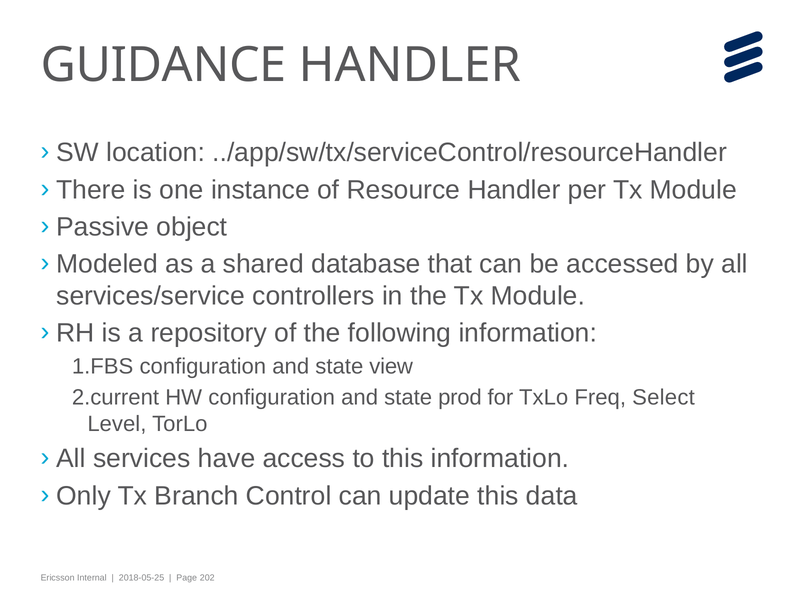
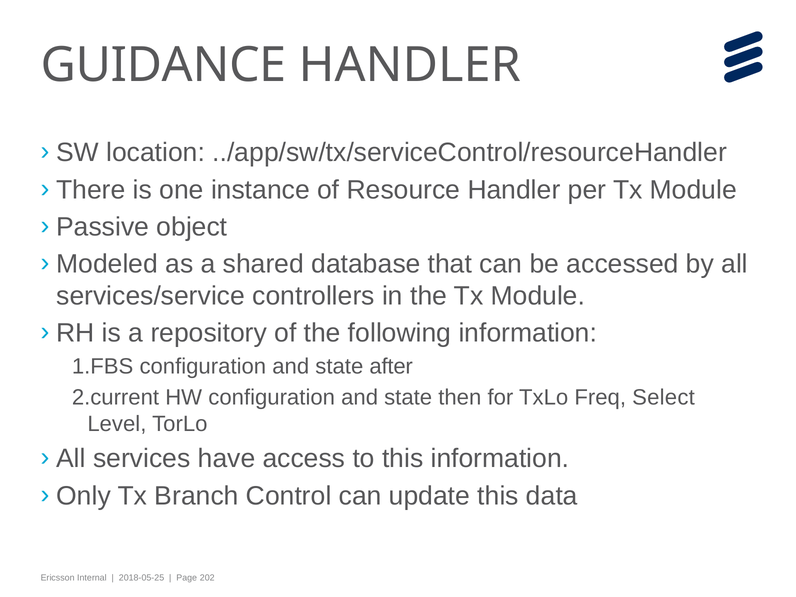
view: view -> after (391, 366)
prod: prod -> then (460, 397)
